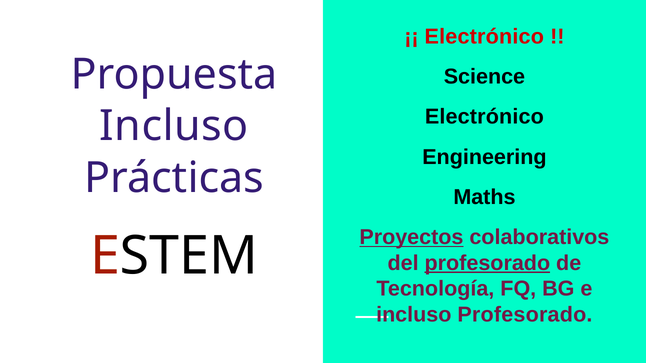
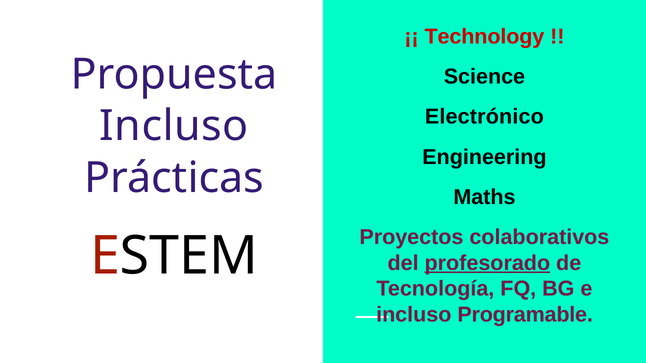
Electrónico: Electrónico -> Technology (484, 37)
Proyectos underline: present -> none (411, 238)
incluso Profesorado: Profesorado -> Programable (525, 315)
